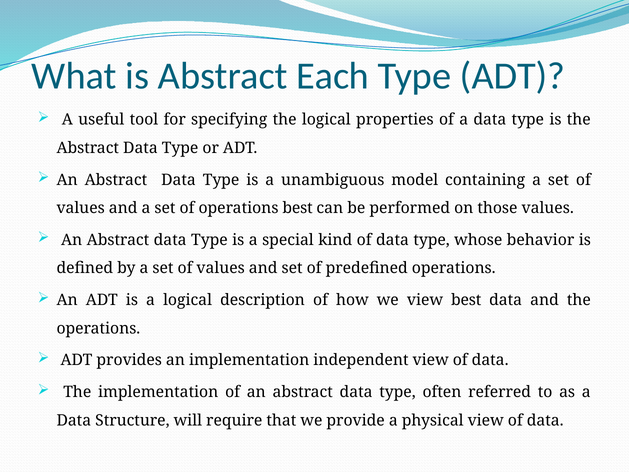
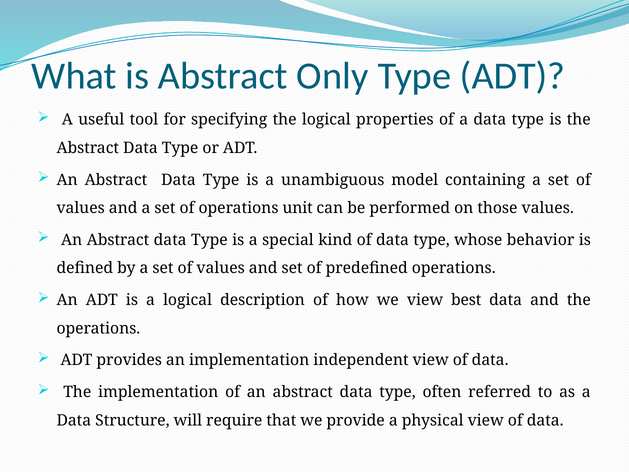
Each: Each -> Only (333, 76)
operations best: best -> unit (298, 208)
